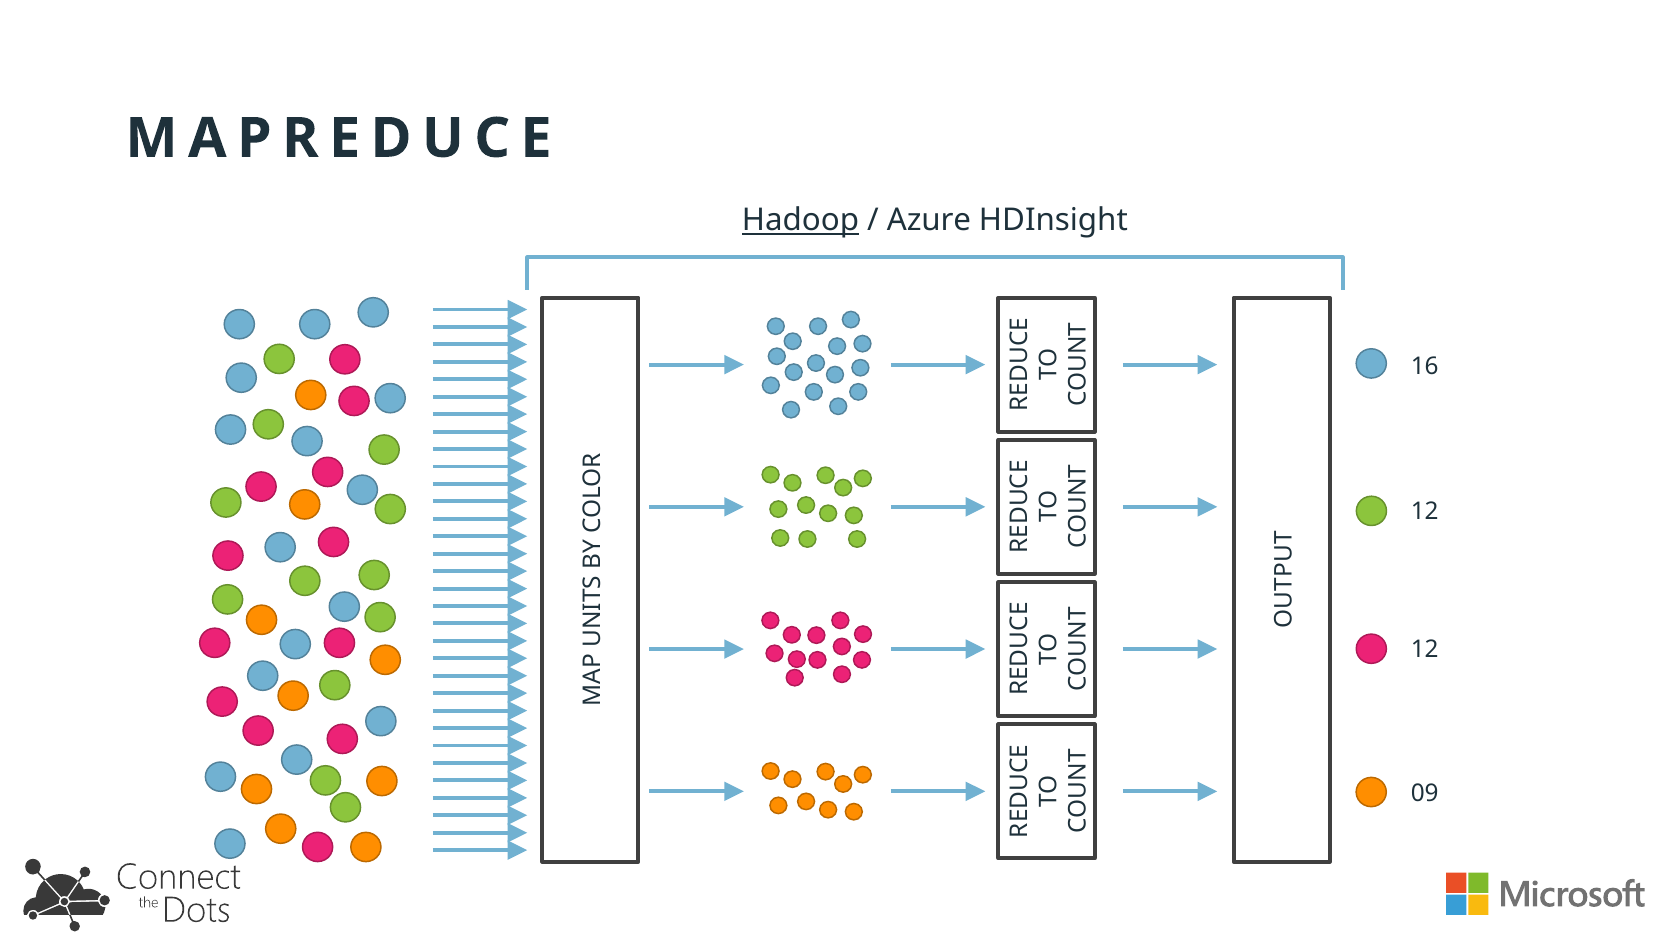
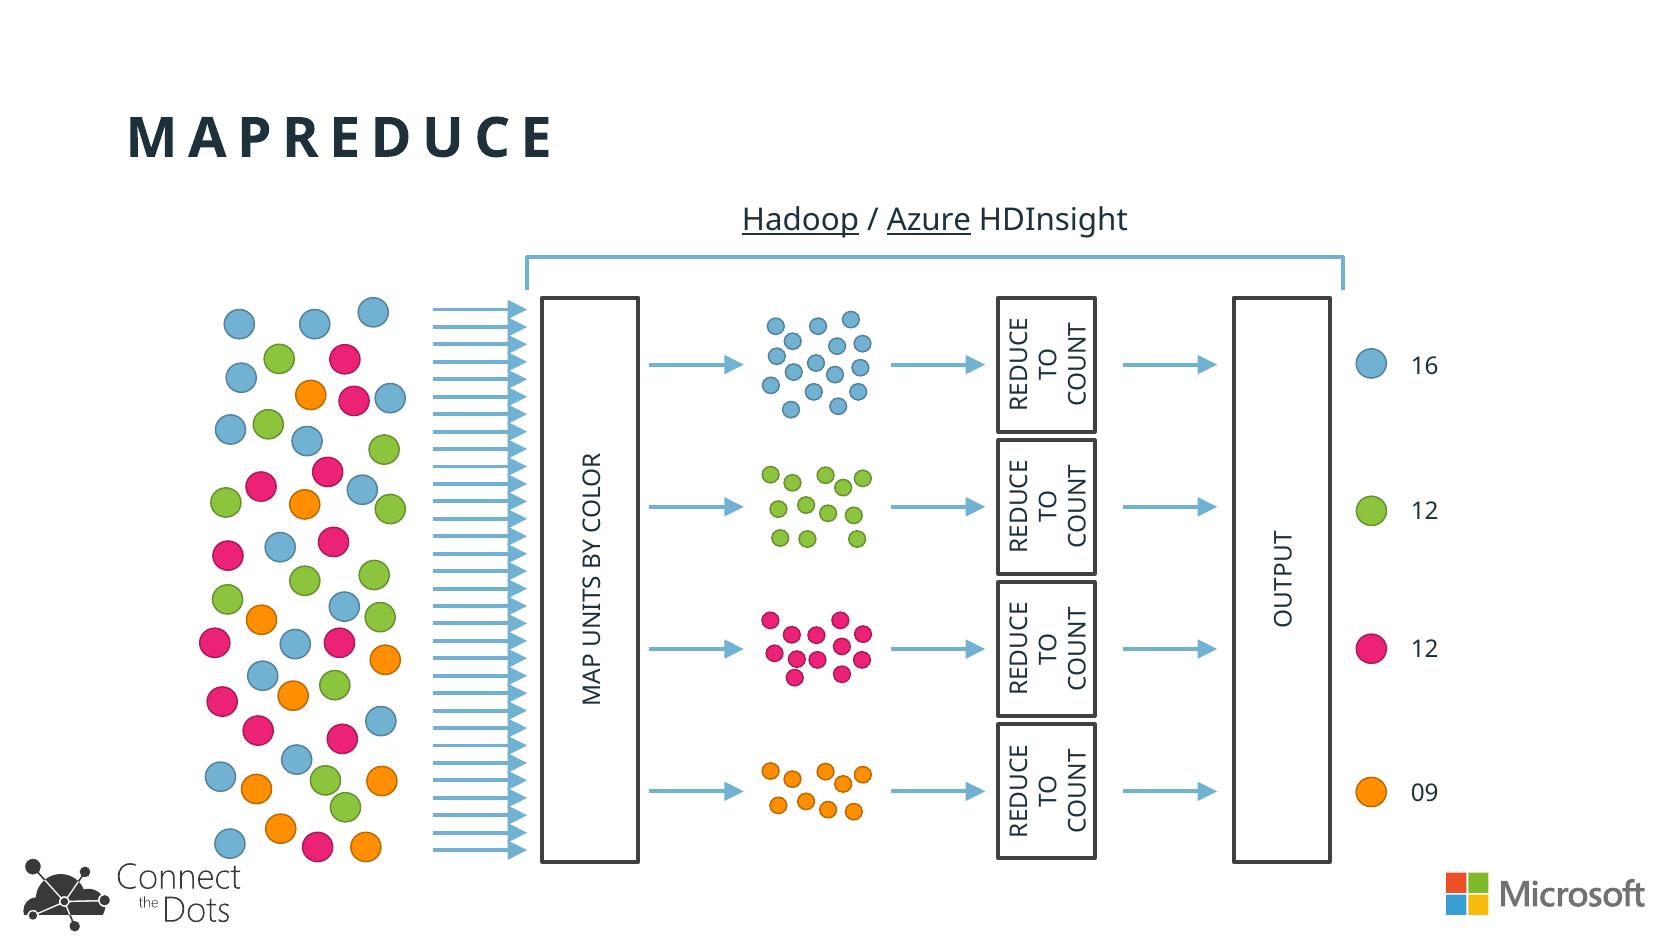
Azure underline: none -> present (929, 220)
